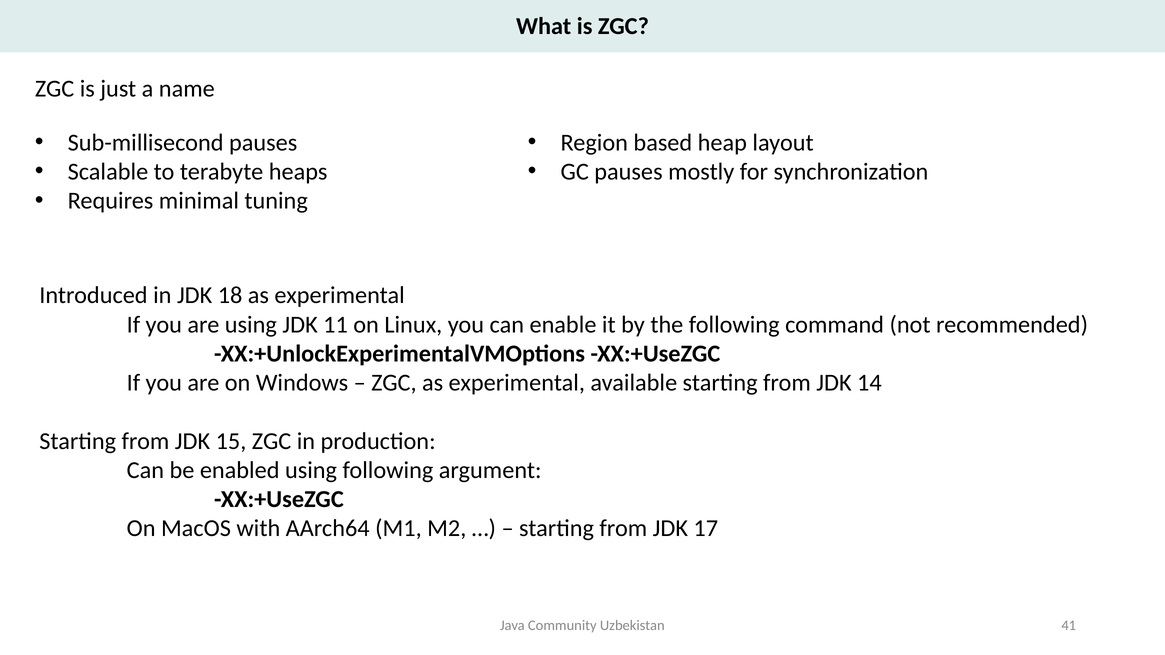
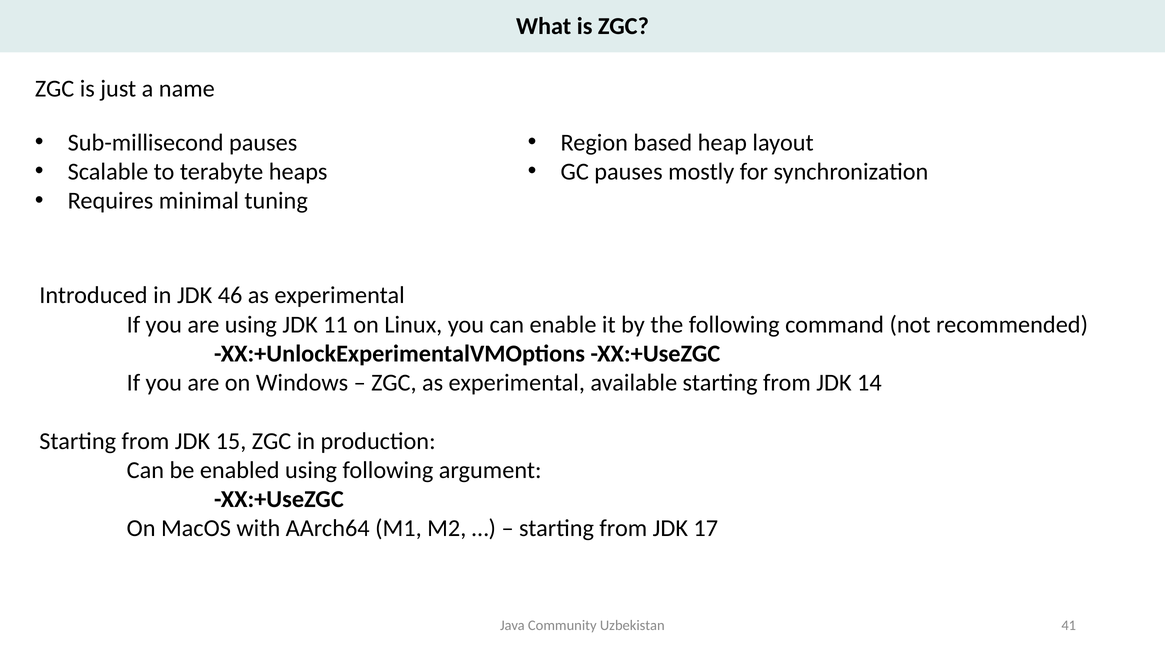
18: 18 -> 46 (230, 296)
